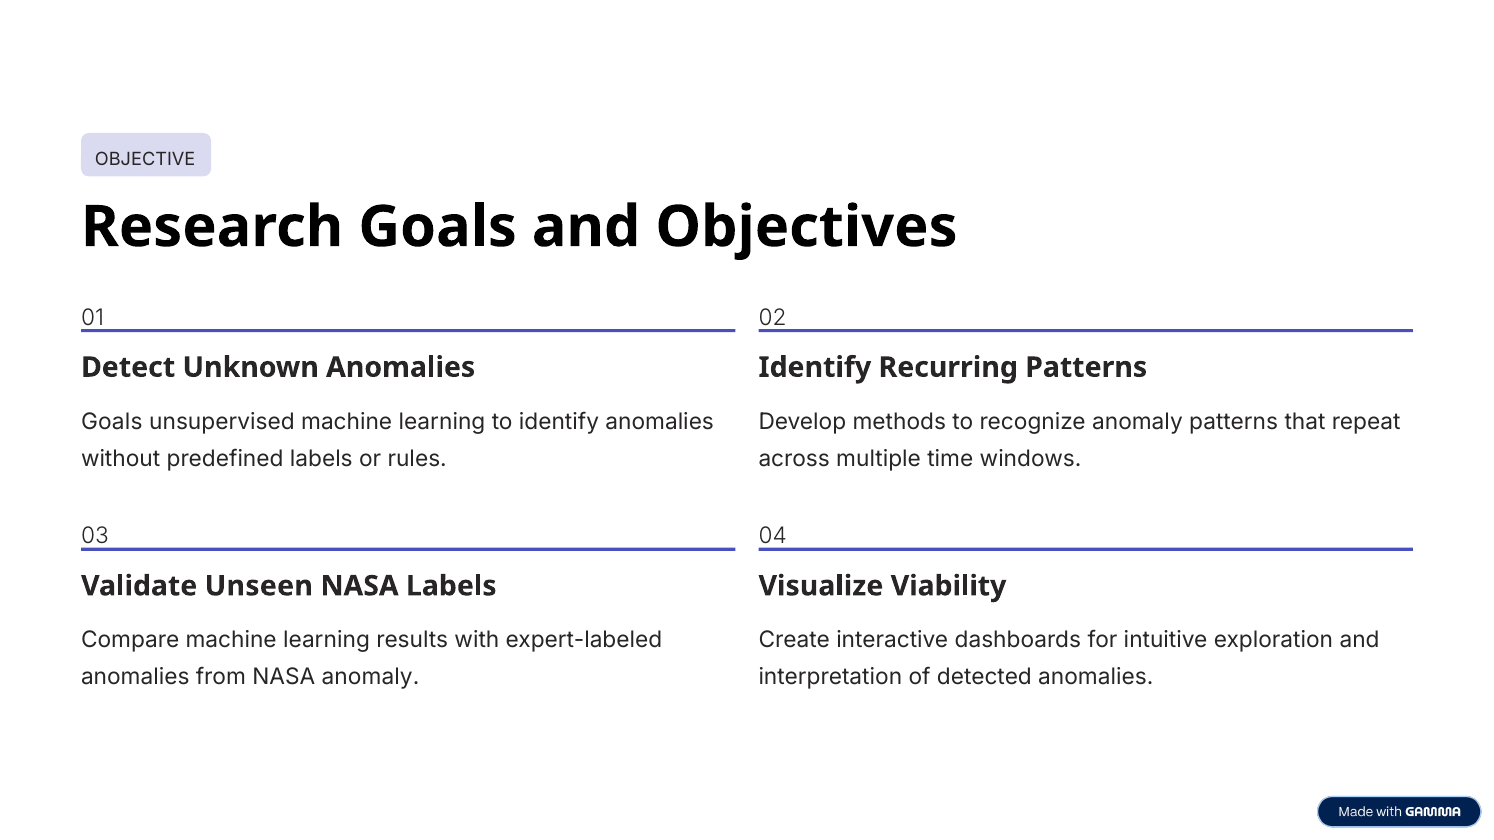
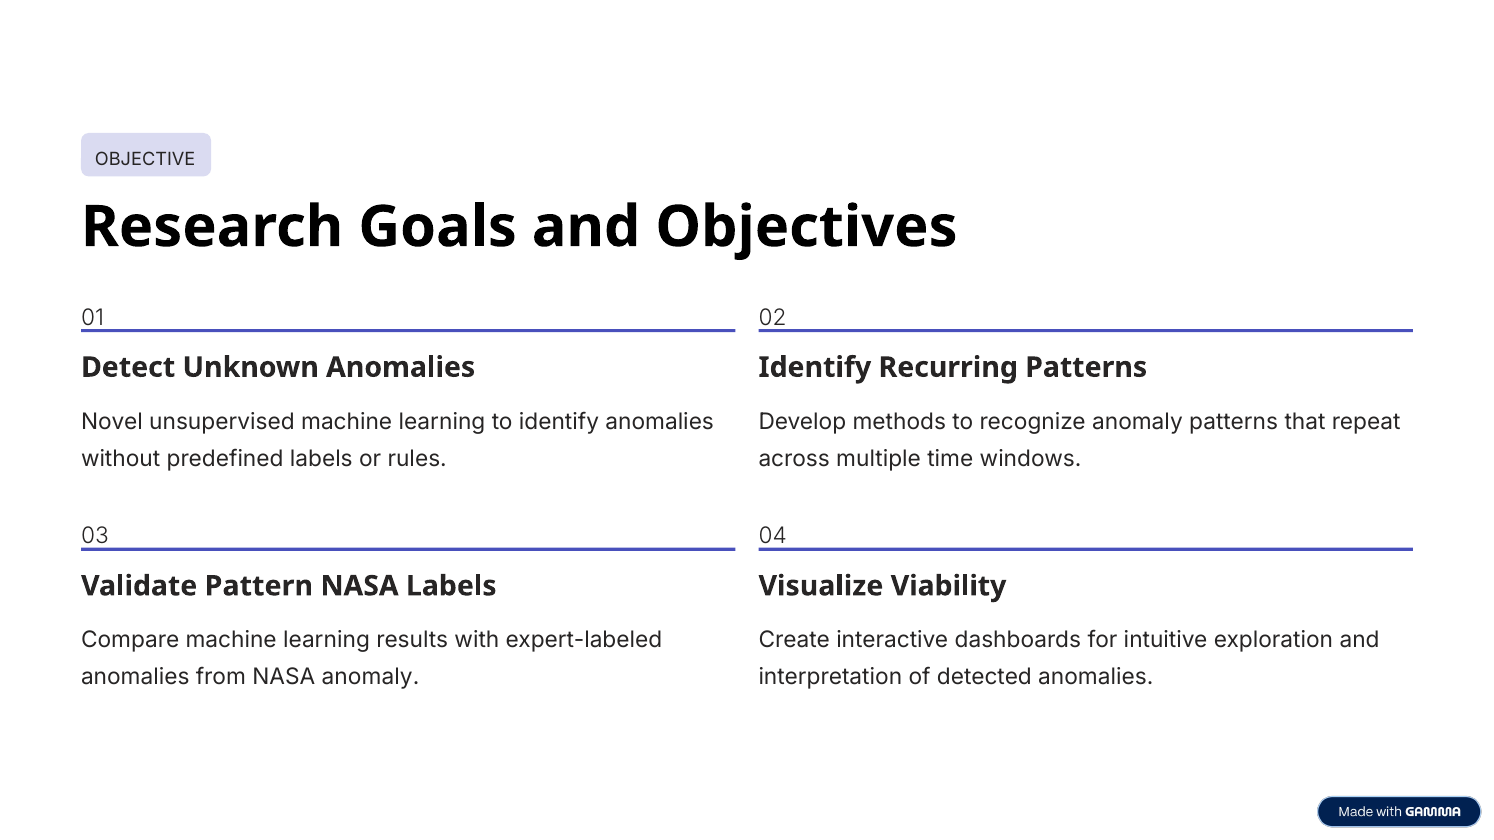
Goals: Goals -> Novel (112, 422)
Unseen: Unseen -> Pattern (259, 586)
